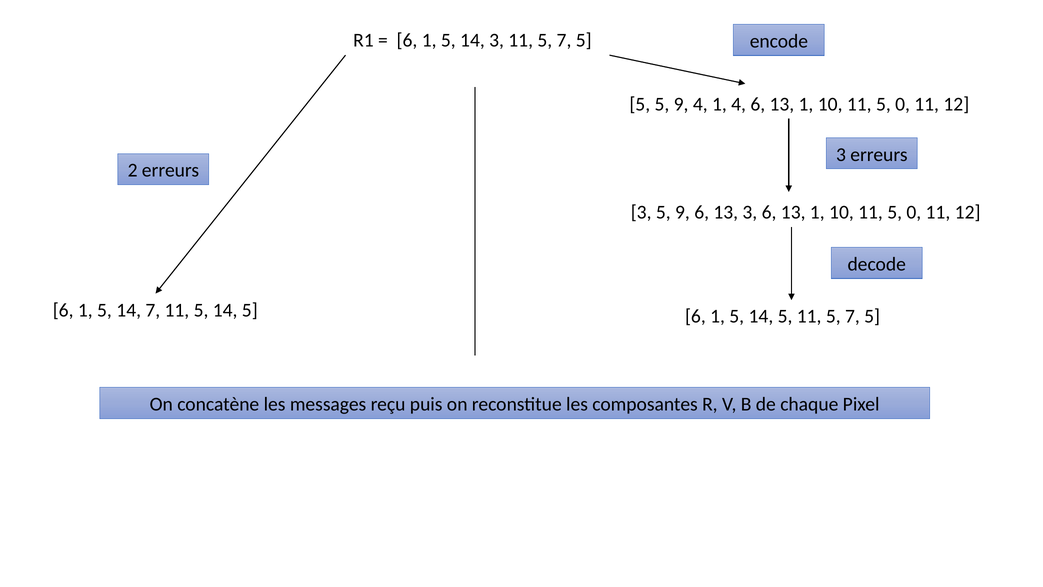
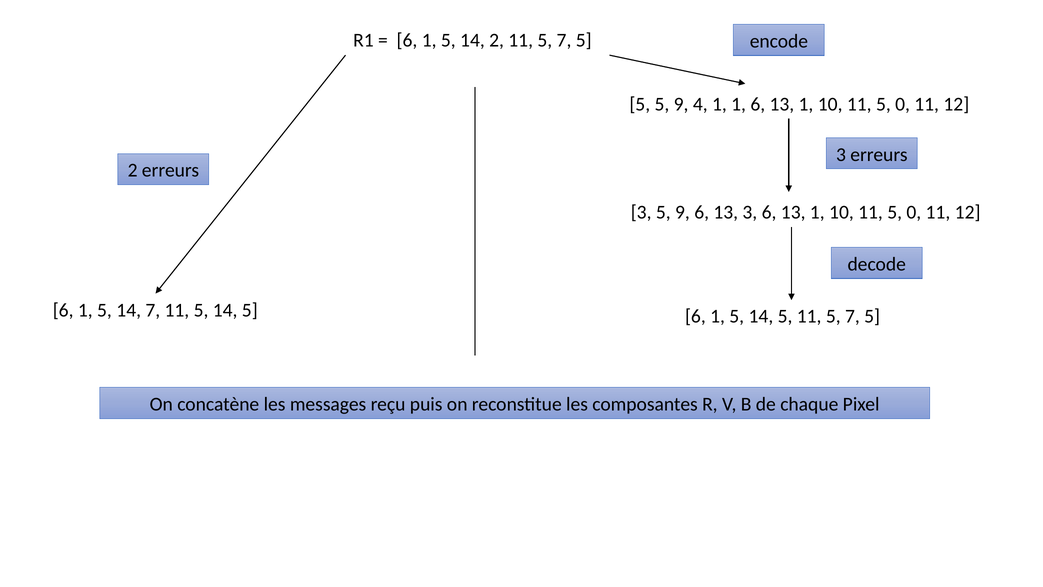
14 3: 3 -> 2 (497, 40)
1 4: 4 -> 1 (739, 104)
